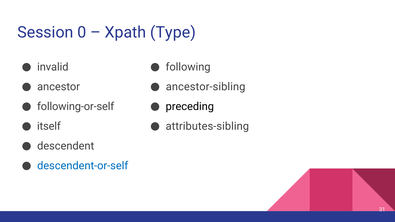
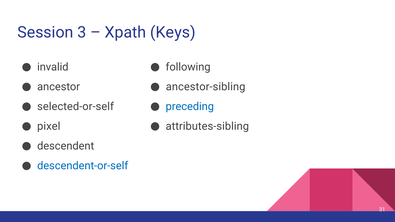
0: 0 -> 3 (82, 32)
Type: Type -> Keys (173, 32)
following-or-self: following-or-self -> selected-or-self (76, 107)
preceding colour: black -> blue (190, 107)
itself: itself -> pixel (49, 126)
